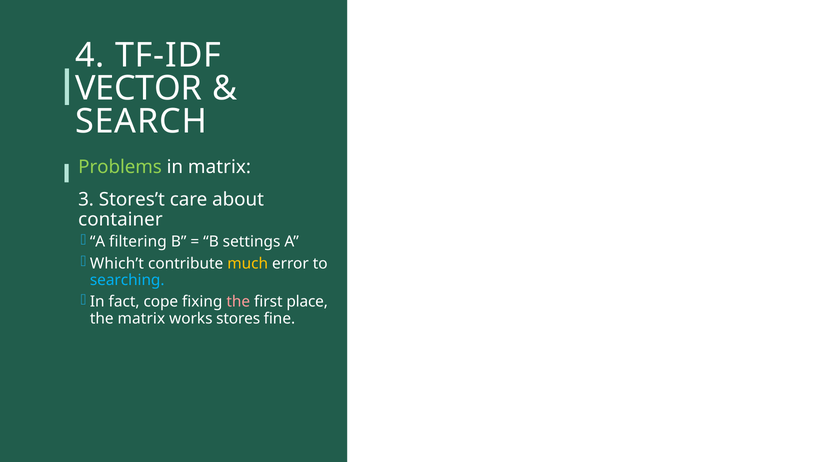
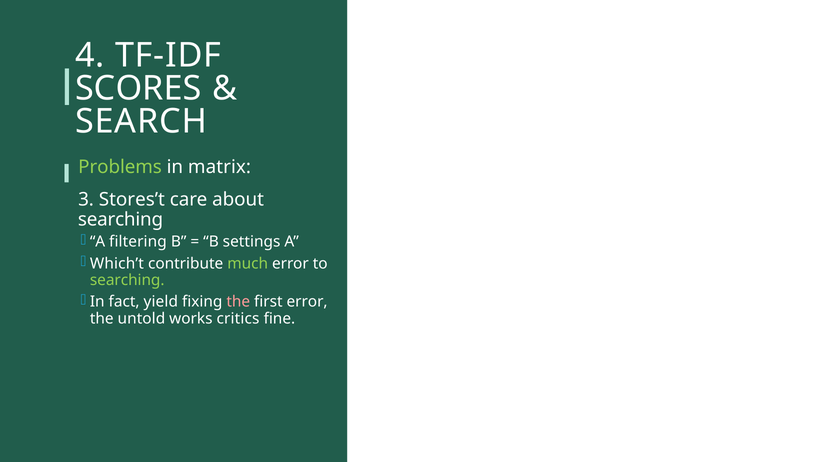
VECTOR: VECTOR -> SCORES (138, 88)
container: container -> searching (121, 220)
much colour: yellow -> light green (248, 263)
searching colour: light blue -> light green (127, 280)
cope: cope -> yield (161, 302)
first place: place -> error (307, 302)
the matrix: matrix -> untold (141, 318)
stores: stores -> critics (238, 318)
